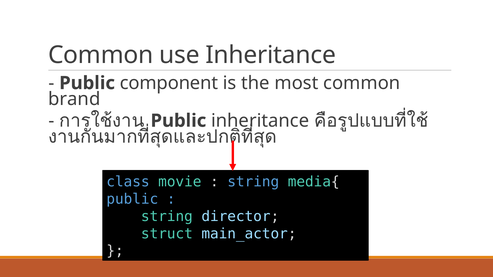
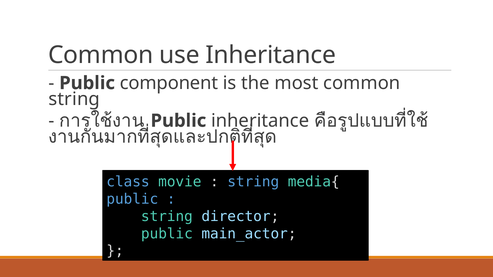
brand: brand -> string (74, 99)
struct: struct -> public (167, 234)
